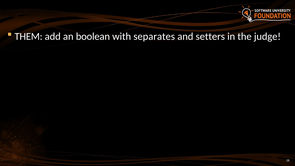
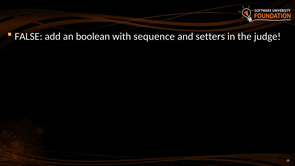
THEM: THEM -> FALSE (28, 36)
separates: separates -> sequence (154, 36)
